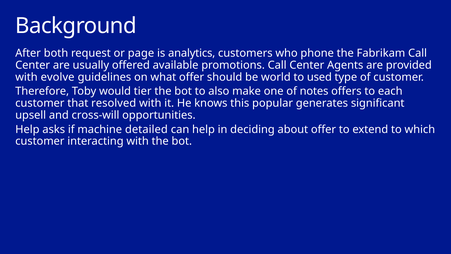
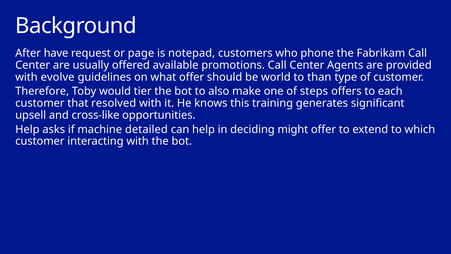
both: both -> have (56, 53)
analytics: analytics -> notepad (192, 53)
used: used -> than (319, 77)
notes: notes -> steps (314, 91)
popular: popular -> training (273, 103)
cross-will: cross-will -> cross-like (96, 115)
about: about -> might (293, 129)
